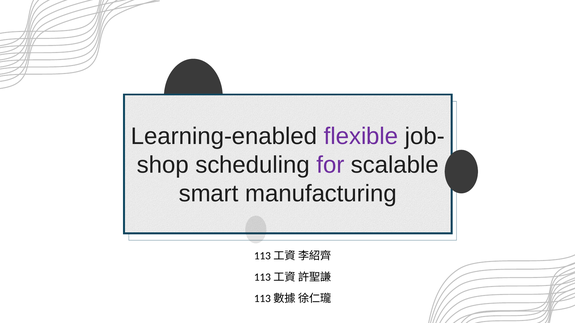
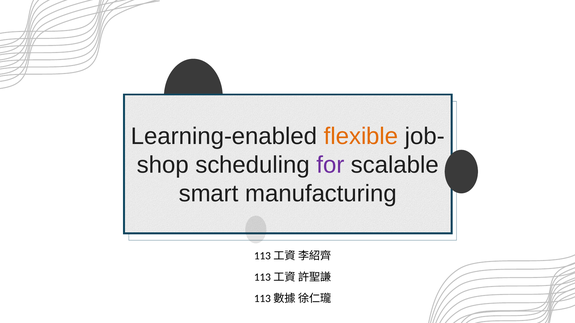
flexible colour: purple -> orange (361, 136)
